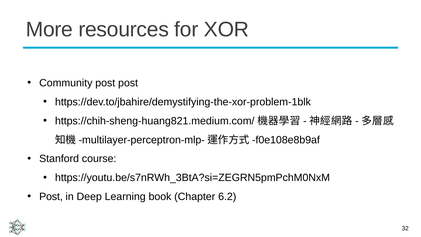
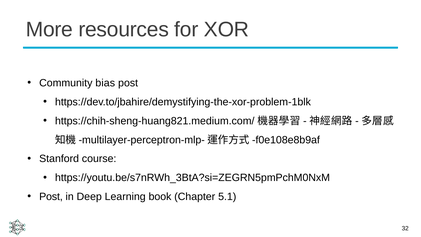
Community post: post -> bias (105, 83)
6.2: 6.2 -> 5.1 (227, 197)
